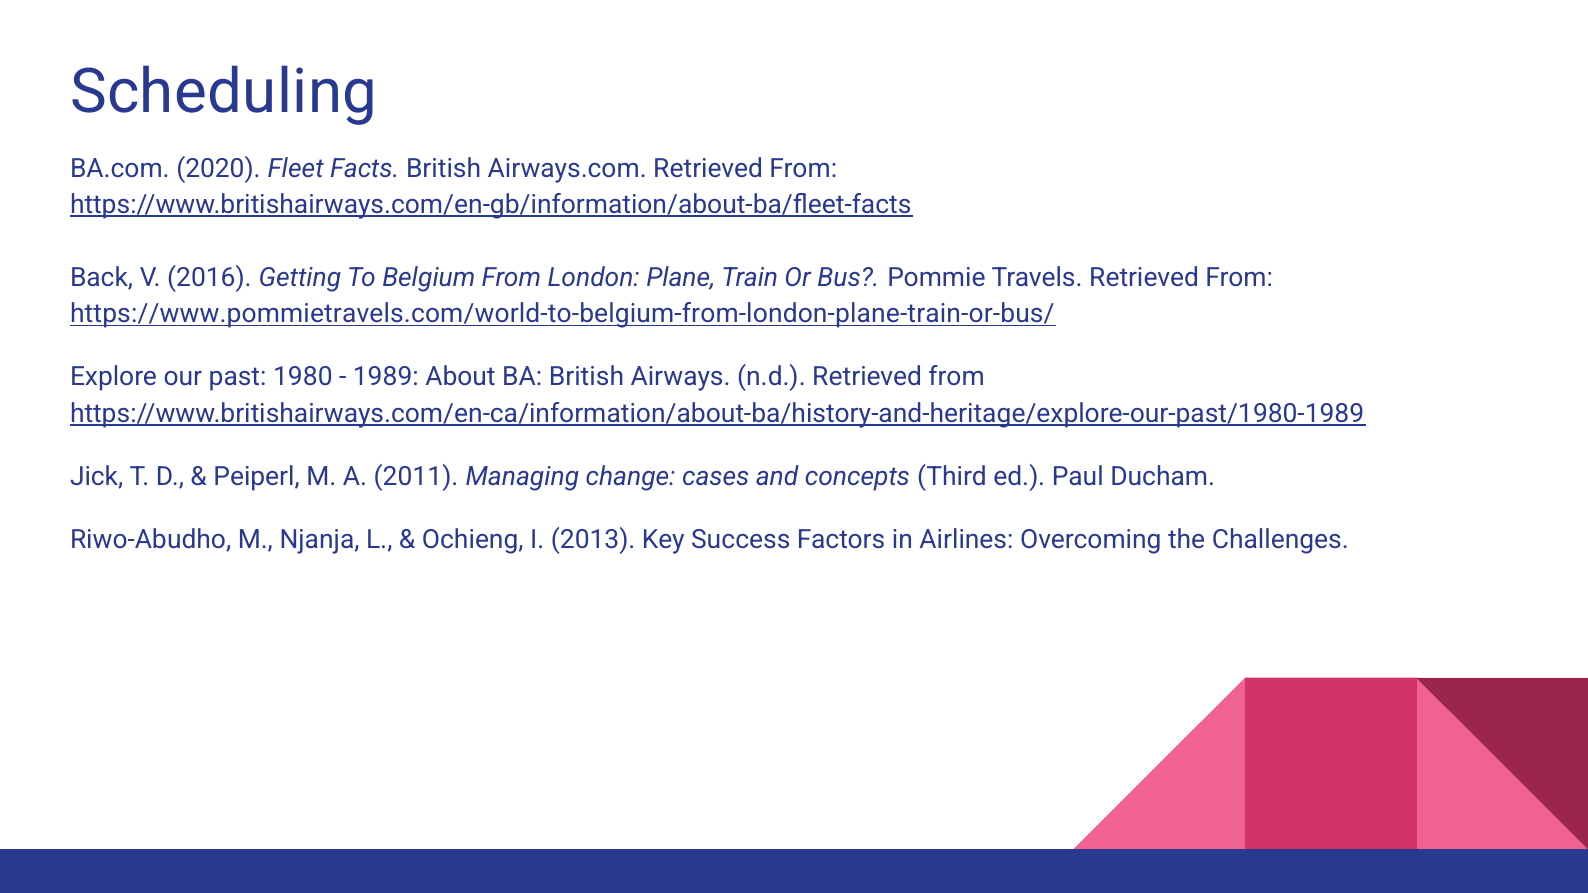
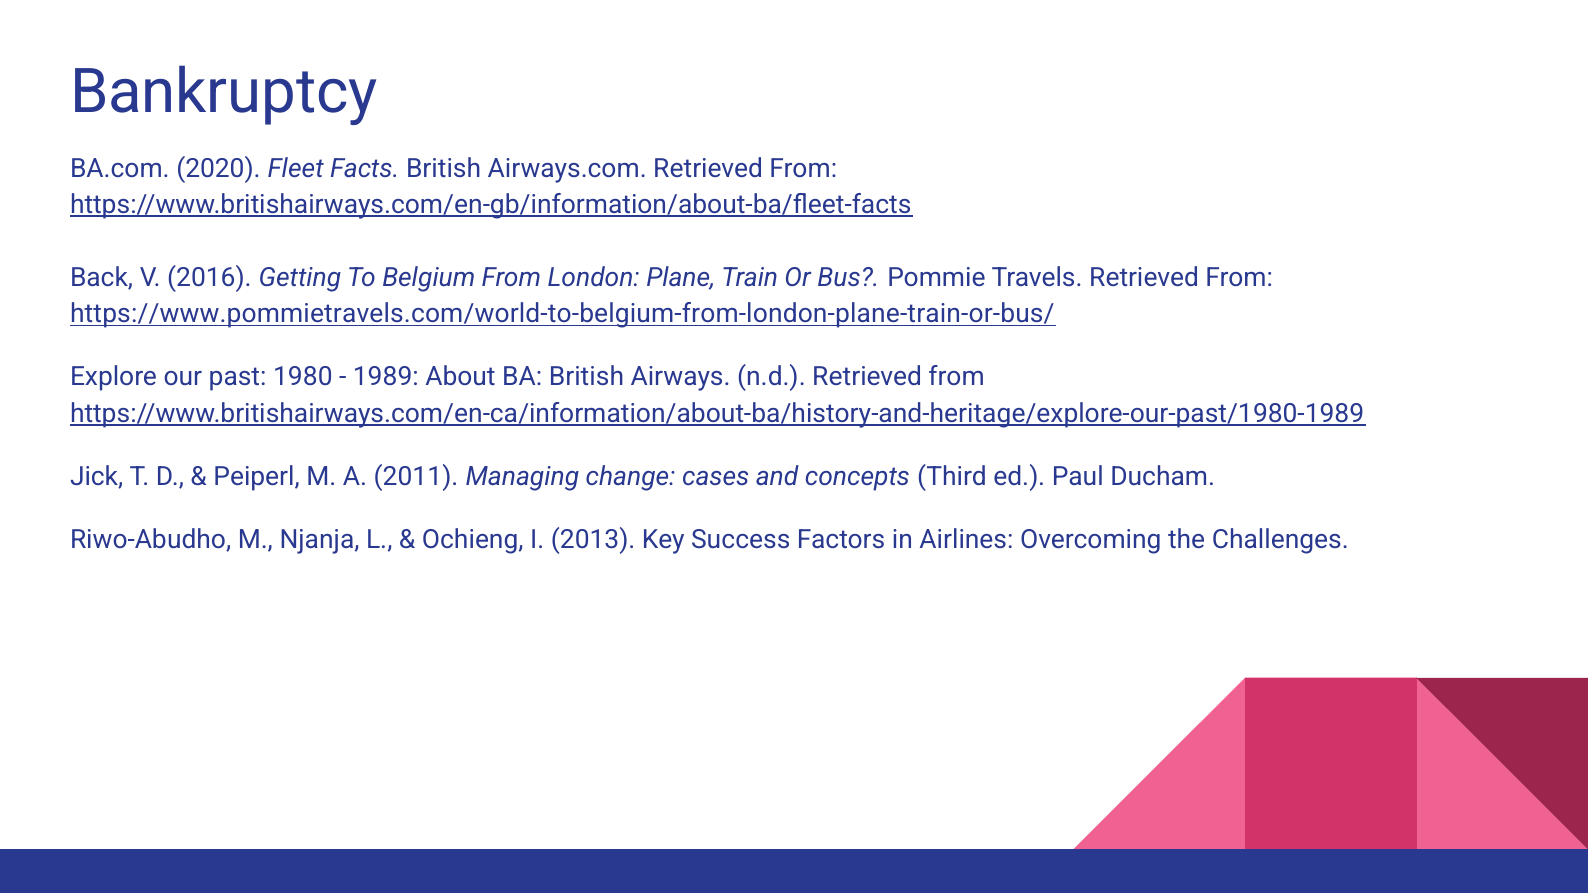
Scheduling: Scheduling -> Bankruptcy (224, 92)
